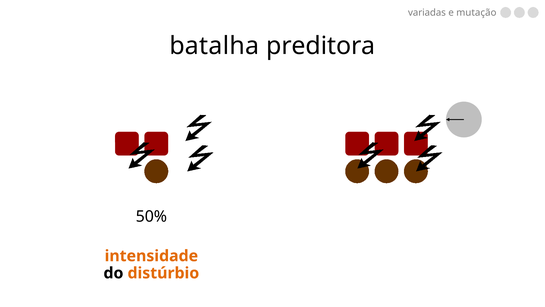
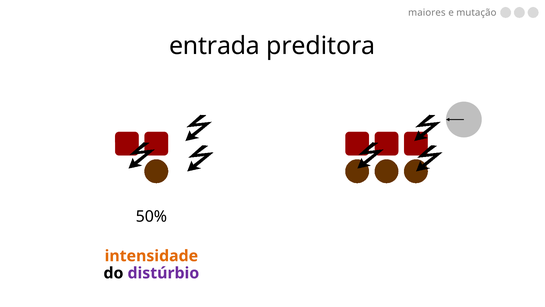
variadas: variadas -> maiores (427, 13)
batalha: batalha -> entrada (215, 46)
distúrbio colour: orange -> purple (163, 273)
